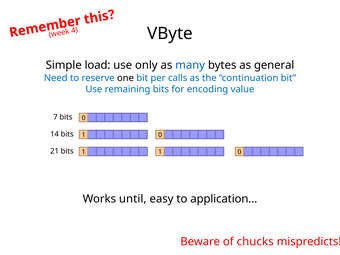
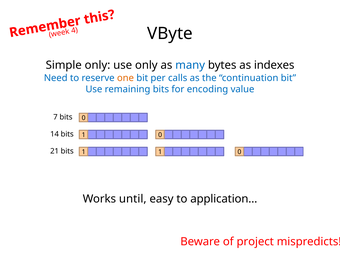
Simple load: load -> only (97, 65)
general: general -> indexes (274, 65)
one colour: black -> orange (125, 78)
chucks: chucks -> project (255, 242)
